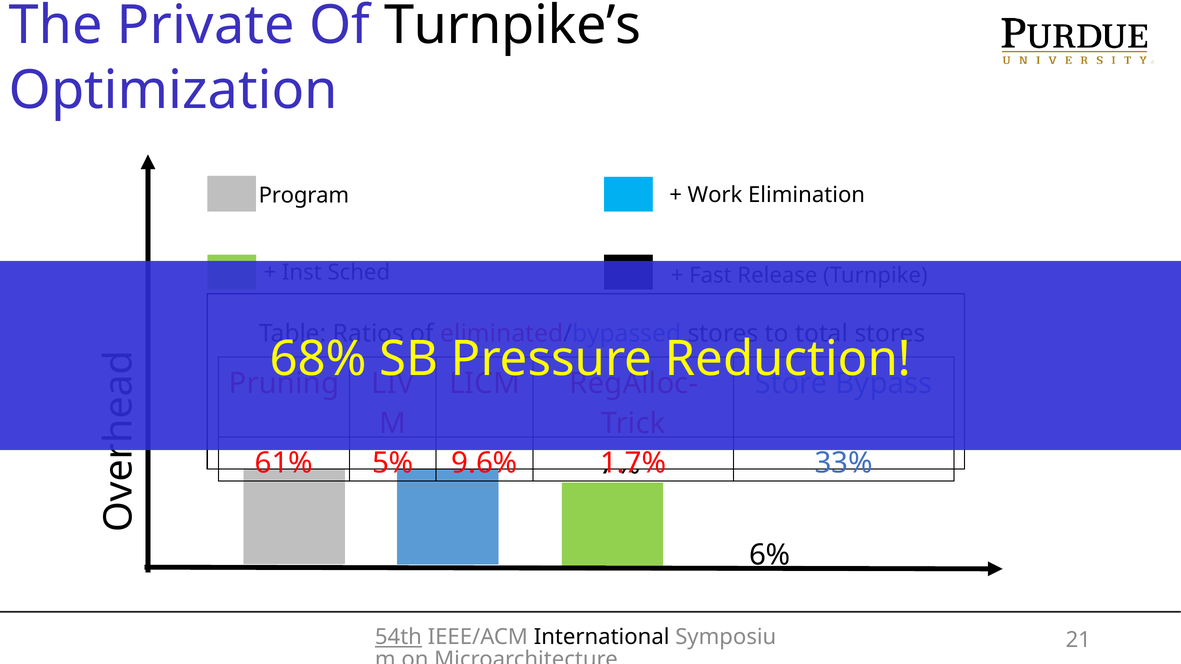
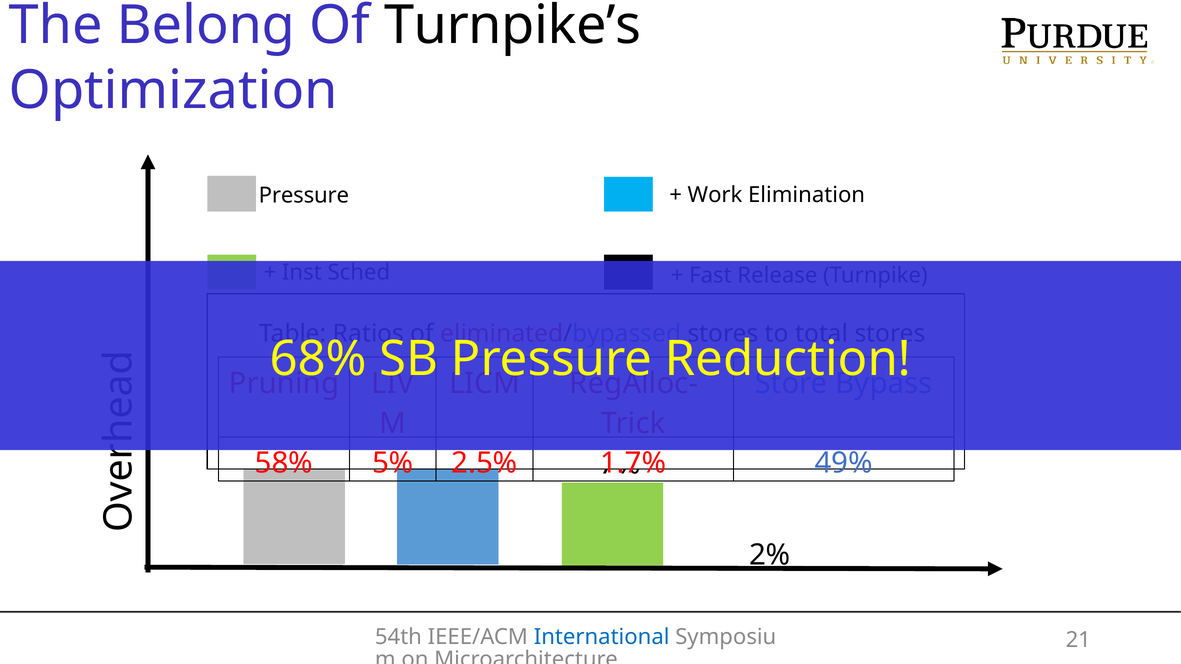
Private: Private -> Belong (206, 26)
Program: Program -> Pressure (304, 196)
61%: 61% -> 58% (284, 463)
9.6%: 9.6% -> 2.5% (484, 463)
33%: 33% -> 49% (844, 463)
6%: 6% -> 2% (770, 555)
54th underline: present -> none (398, 637)
International colour: black -> blue (602, 637)
